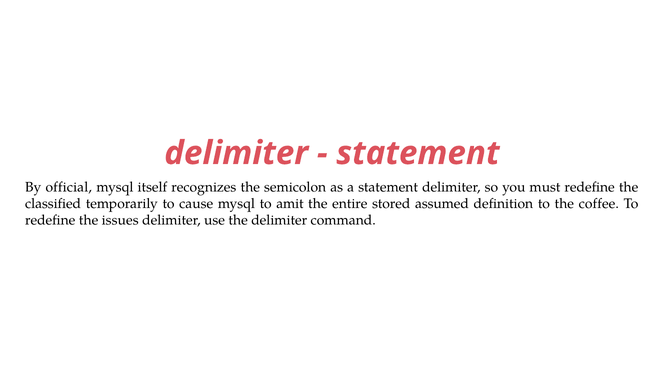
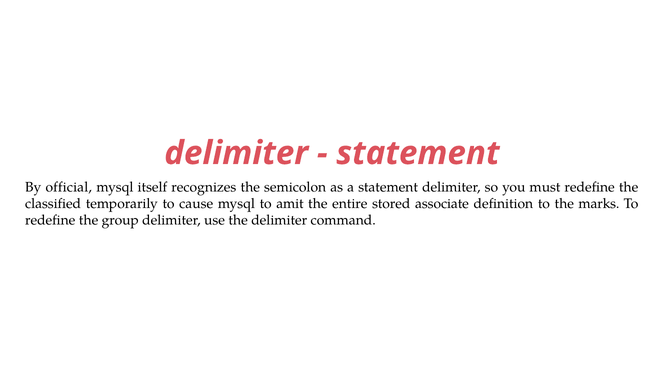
assumed: assumed -> associate (442, 204)
coffee: coffee -> marks (599, 204)
issues: issues -> group (120, 221)
